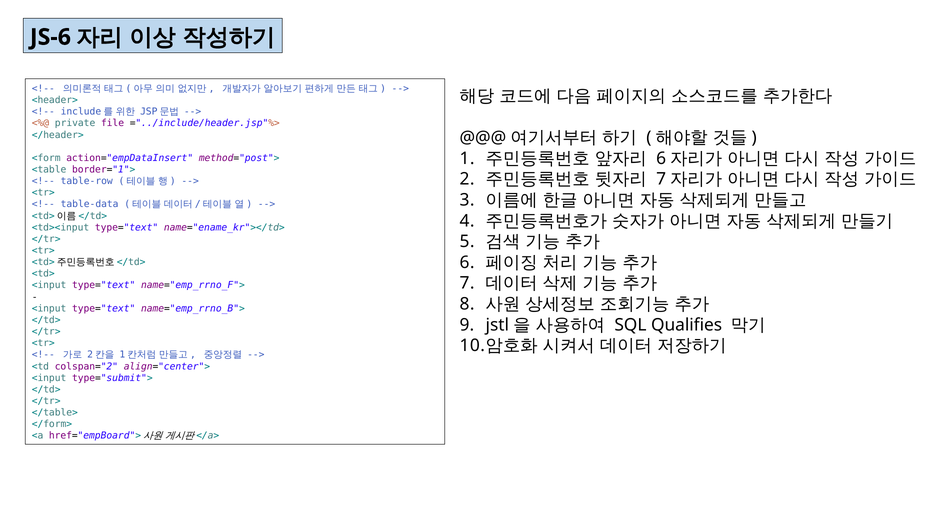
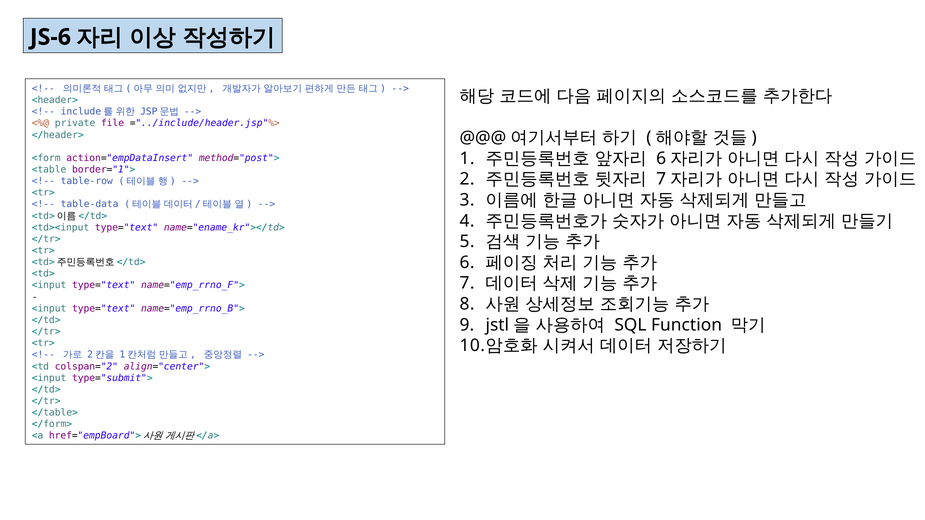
Qualifies: Qualifies -> Function (687, 325)
